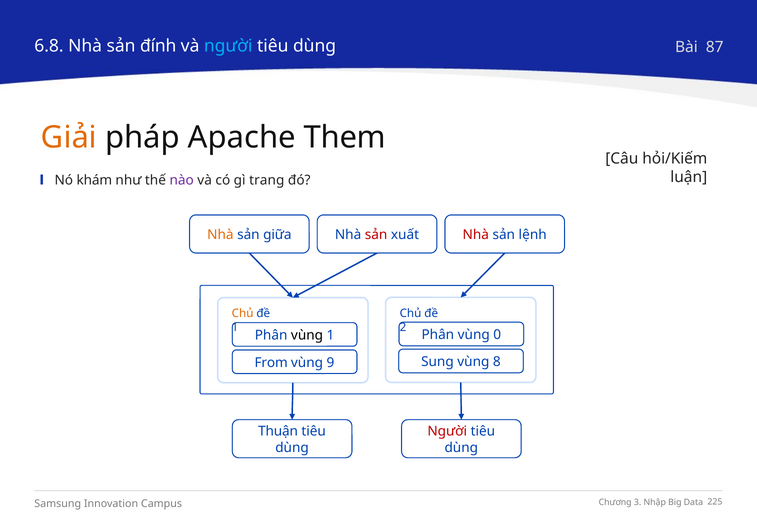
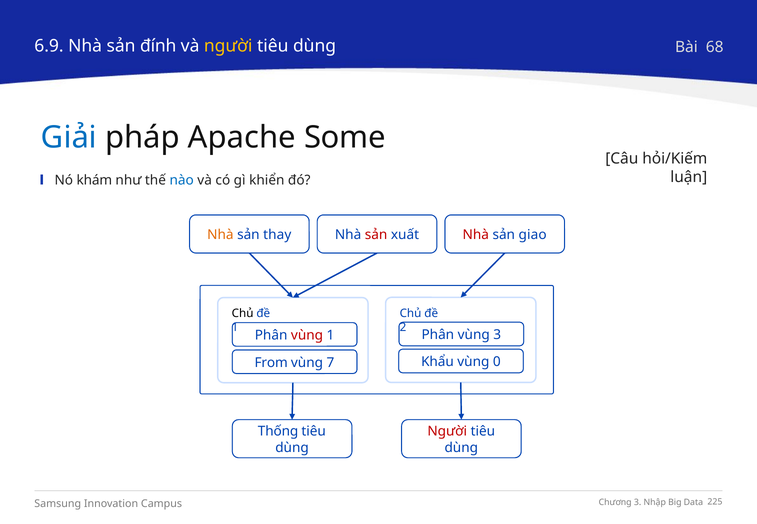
6.8: 6.8 -> 6.9 (49, 46)
người colour: light blue -> yellow (228, 46)
87: 87 -> 68 (715, 47)
Giải colour: orange -> blue (69, 137)
Them: Them -> Some (345, 137)
nào colour: purple -> blue (182, 180)
trang: trang -> khiển (267, 180)
giữa: giữa -> thay (277, 235)
lệnh: lệnh -> giao (533, 235)
Chủ colour: orange -> black (243, 314)
vùng 0: 0 -> 3 (497, 335)
vùng colour: black -> red (307, 335)
Sung: Sung -> Khẩu (437, 362)
8: 8 -> 0 (497, 362)
9: 9 -> 7 (330, 363)
Thuận: Thuận -> Thống (278, 432)
